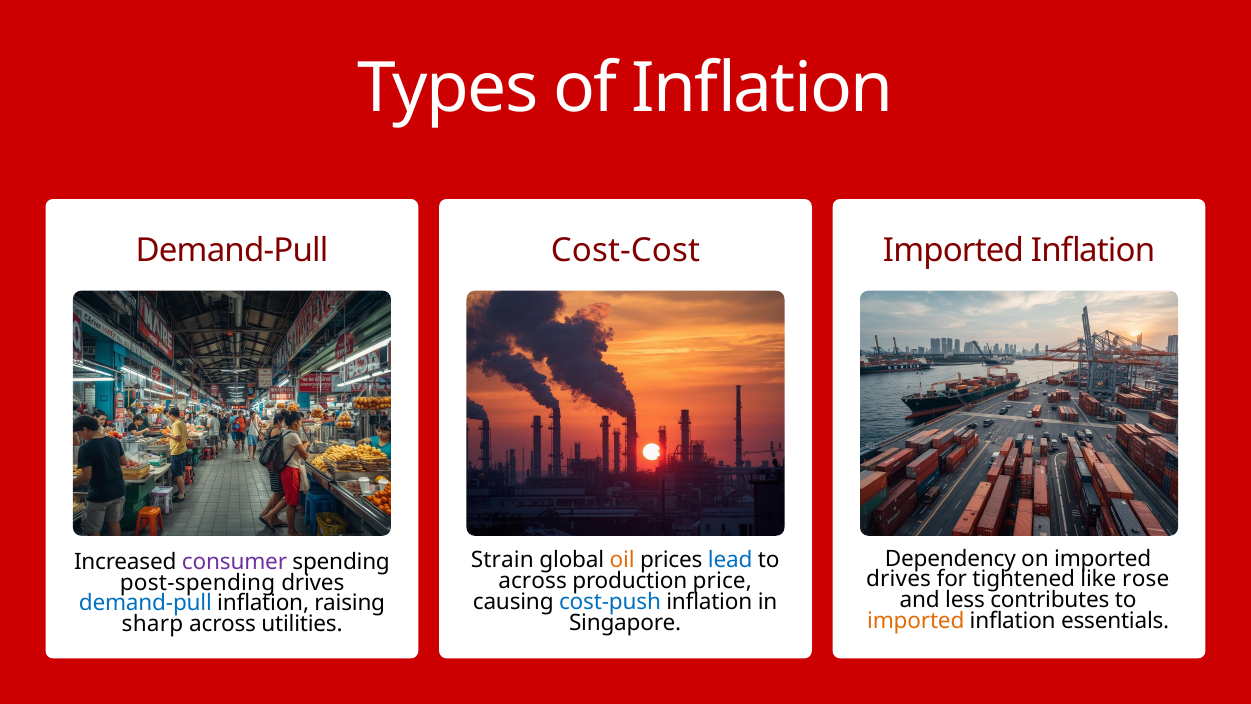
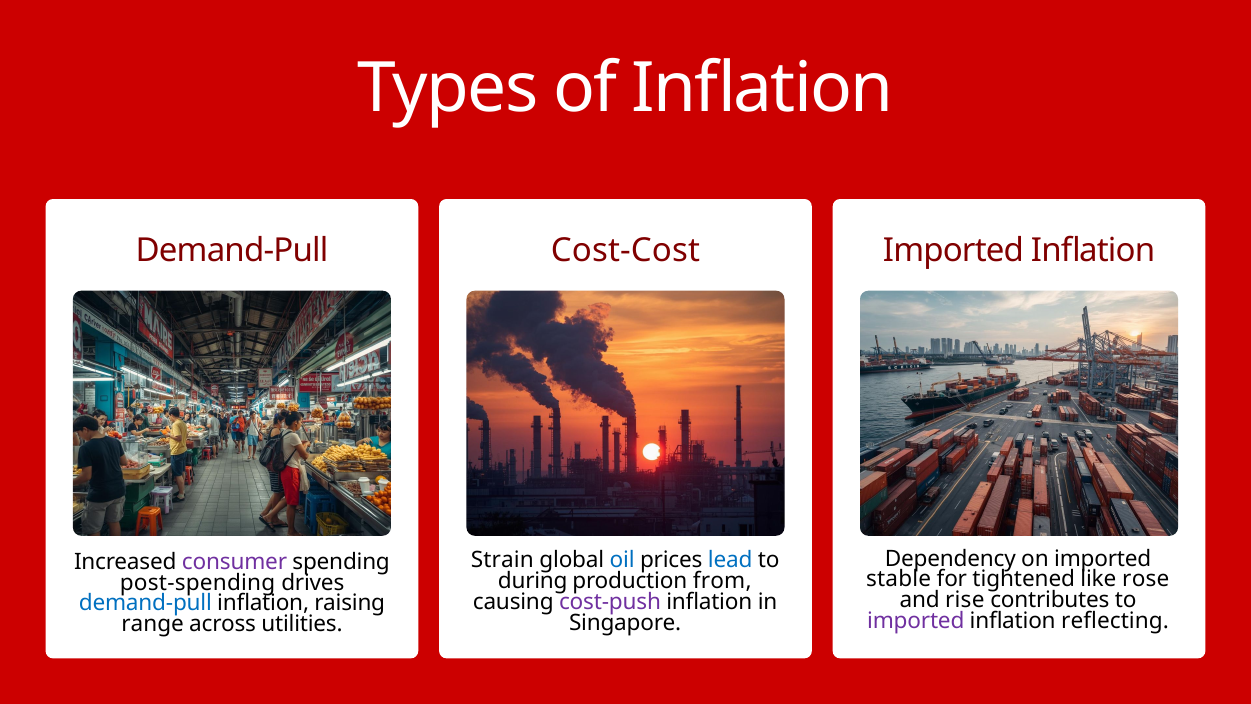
oil colour: orange -> blue (622, 560)
drives: drives -> stable (899, 579)
across: across -> during (533, 581)
price: price -> from (722, 581)
less: less -> rise (965, 600)
cost-push colour: blue -> purple (610, 602)
imported colour: orange -> purple (916, 621)
essentials: essentials -> reflecting (1115, 621)
sharp: sharp -> range (153, 624)
